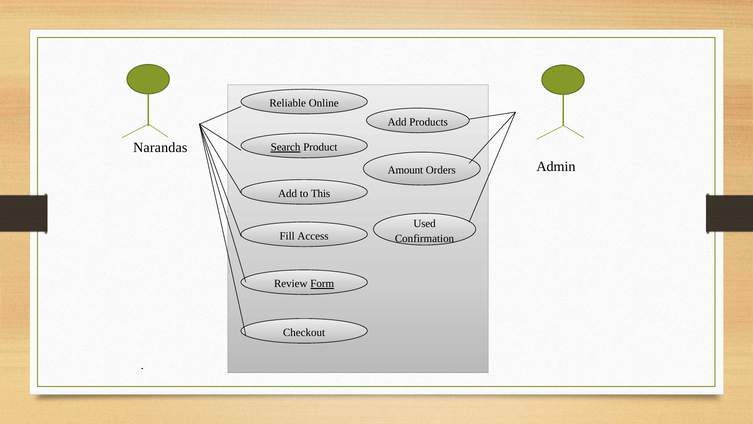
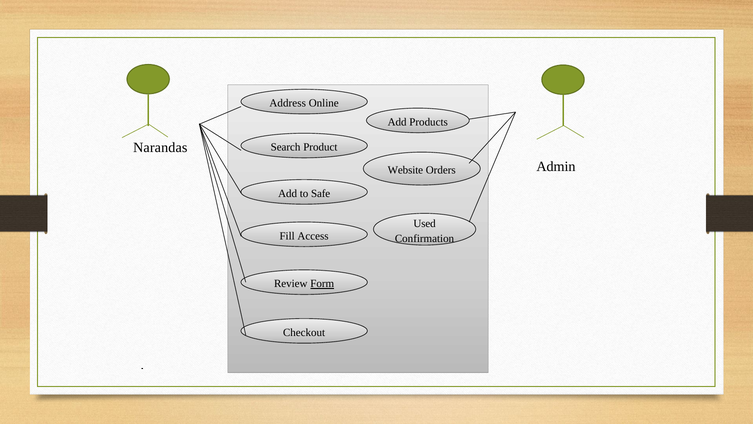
Reliable: Reliable -> Address (288, 103)
Search underline: present -> none (286, 147)
Amount: Amount -> Website (405, 170)
This: This -> Safe (321, 193)
